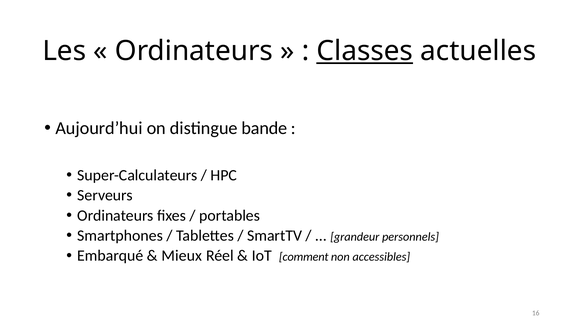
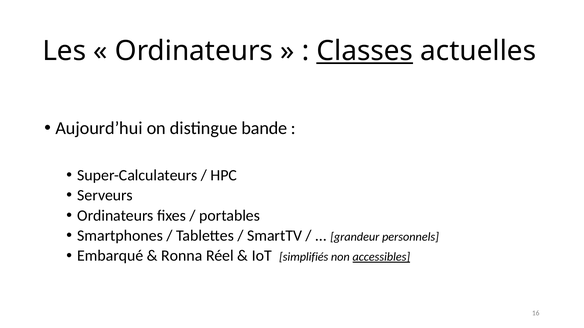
Mieux: Mieux -> Ronna (182, 256)
comment: comment -> simplifiés (304, 257)
accessibles underline: none -> present (381, 257)
